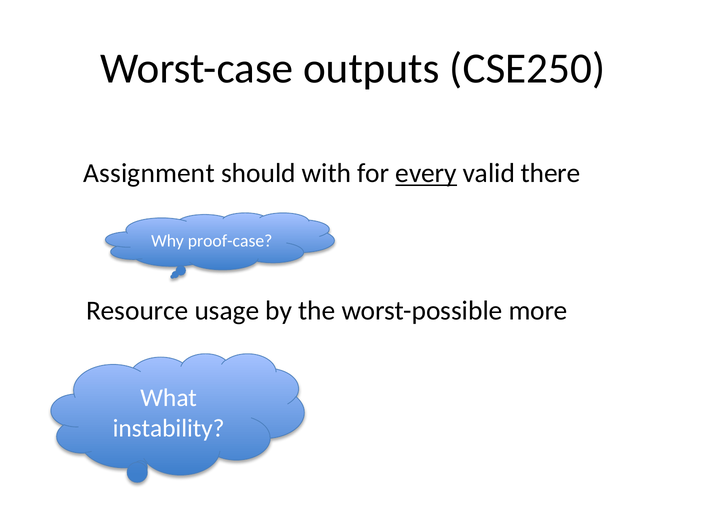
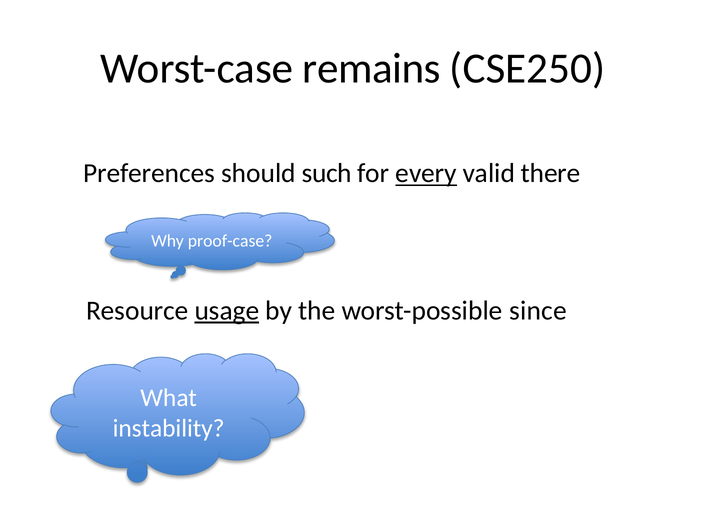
outputs: outputs -> remains (372, 68)
Assignment: Assignment -> Preferences (149, 174)
with: with -> such (327, 174)
usage underline: none -> present (227, 311)
more: more -> since (538, 311)
